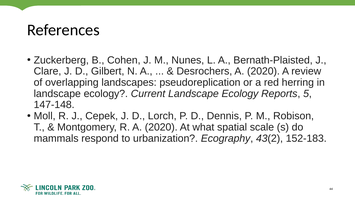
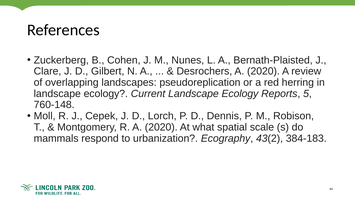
147-148: 147-148 -> 760-148 (54, 105)
152-183: 152-183 -> 384-183 (306, 138)
